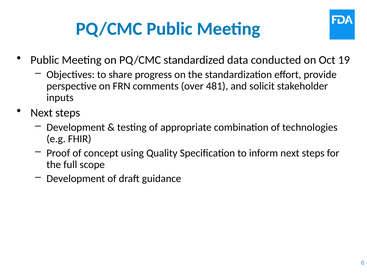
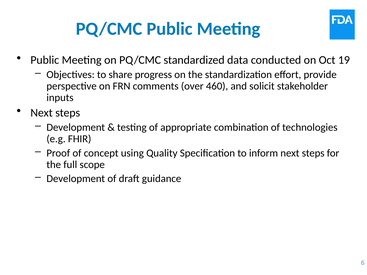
481: 481 -> 460 (217, 86)
